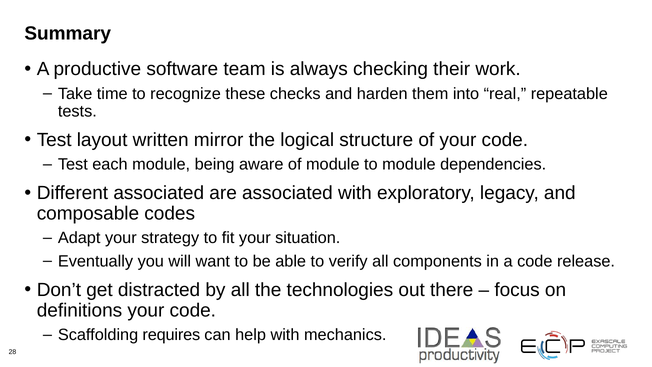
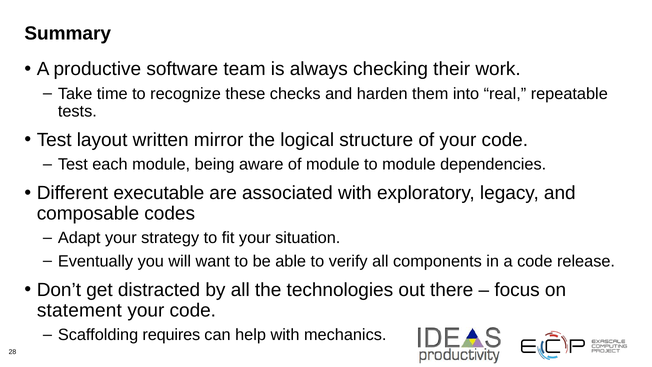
Different associated: associated -> executable (159, 193)
definitions: definitions -> statement (79, 310)
